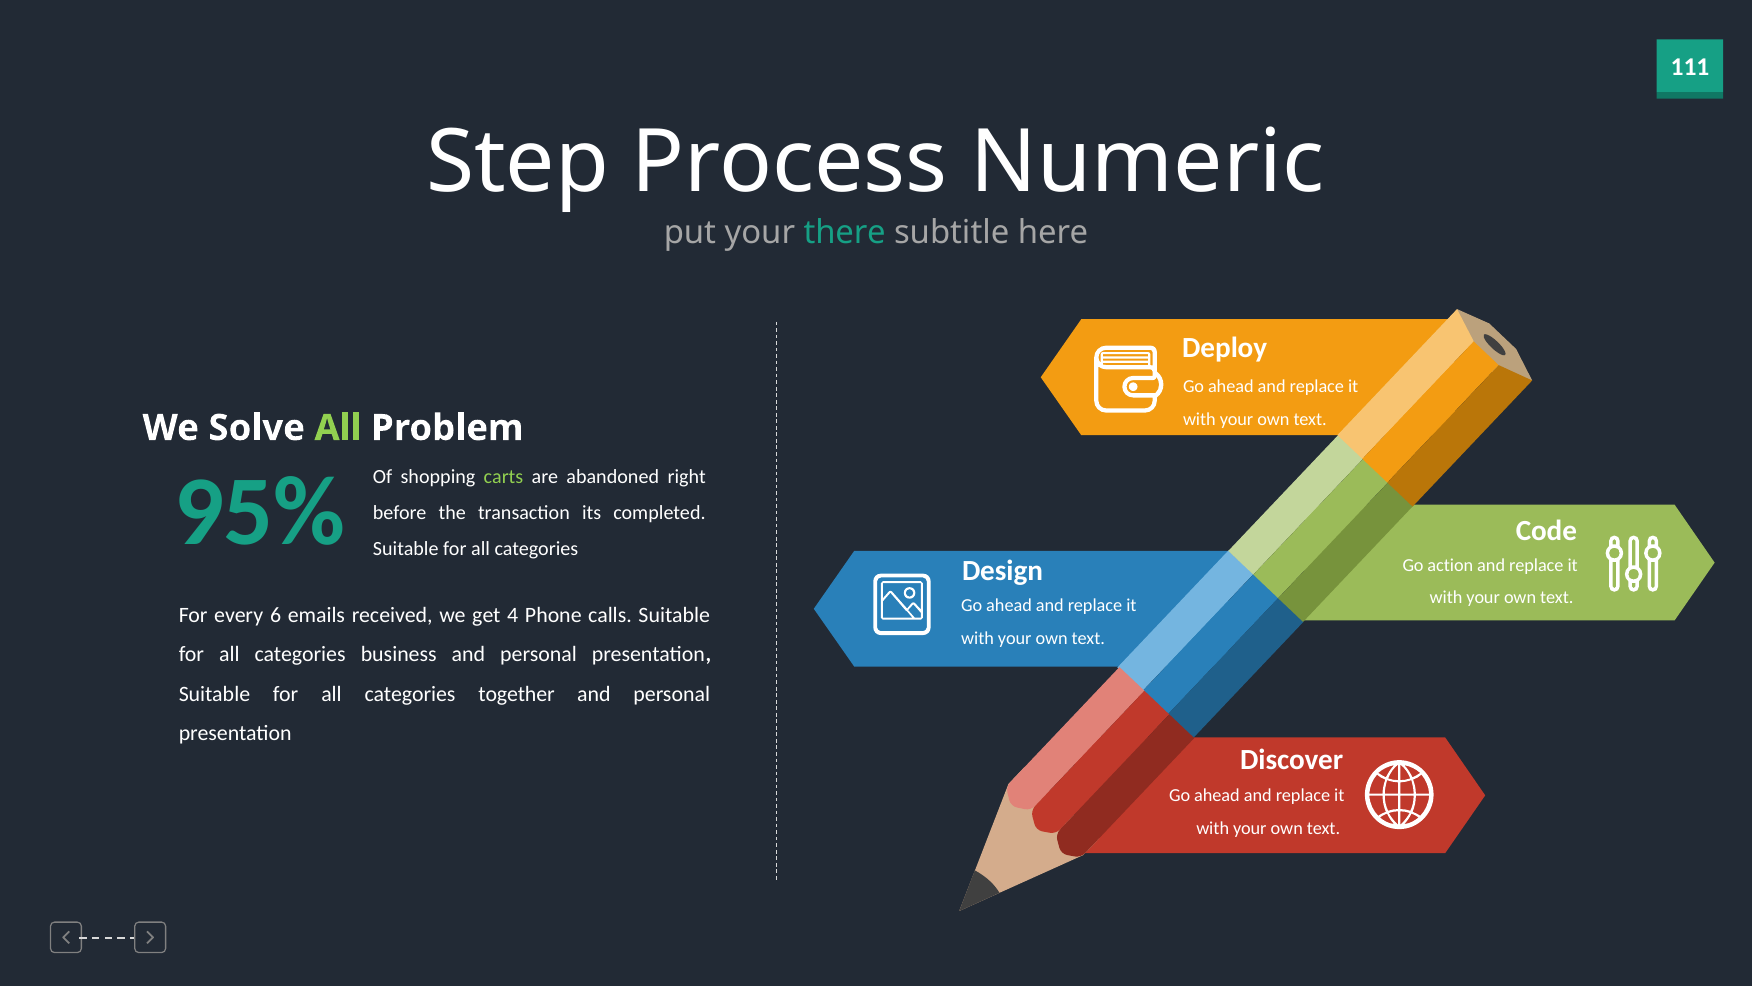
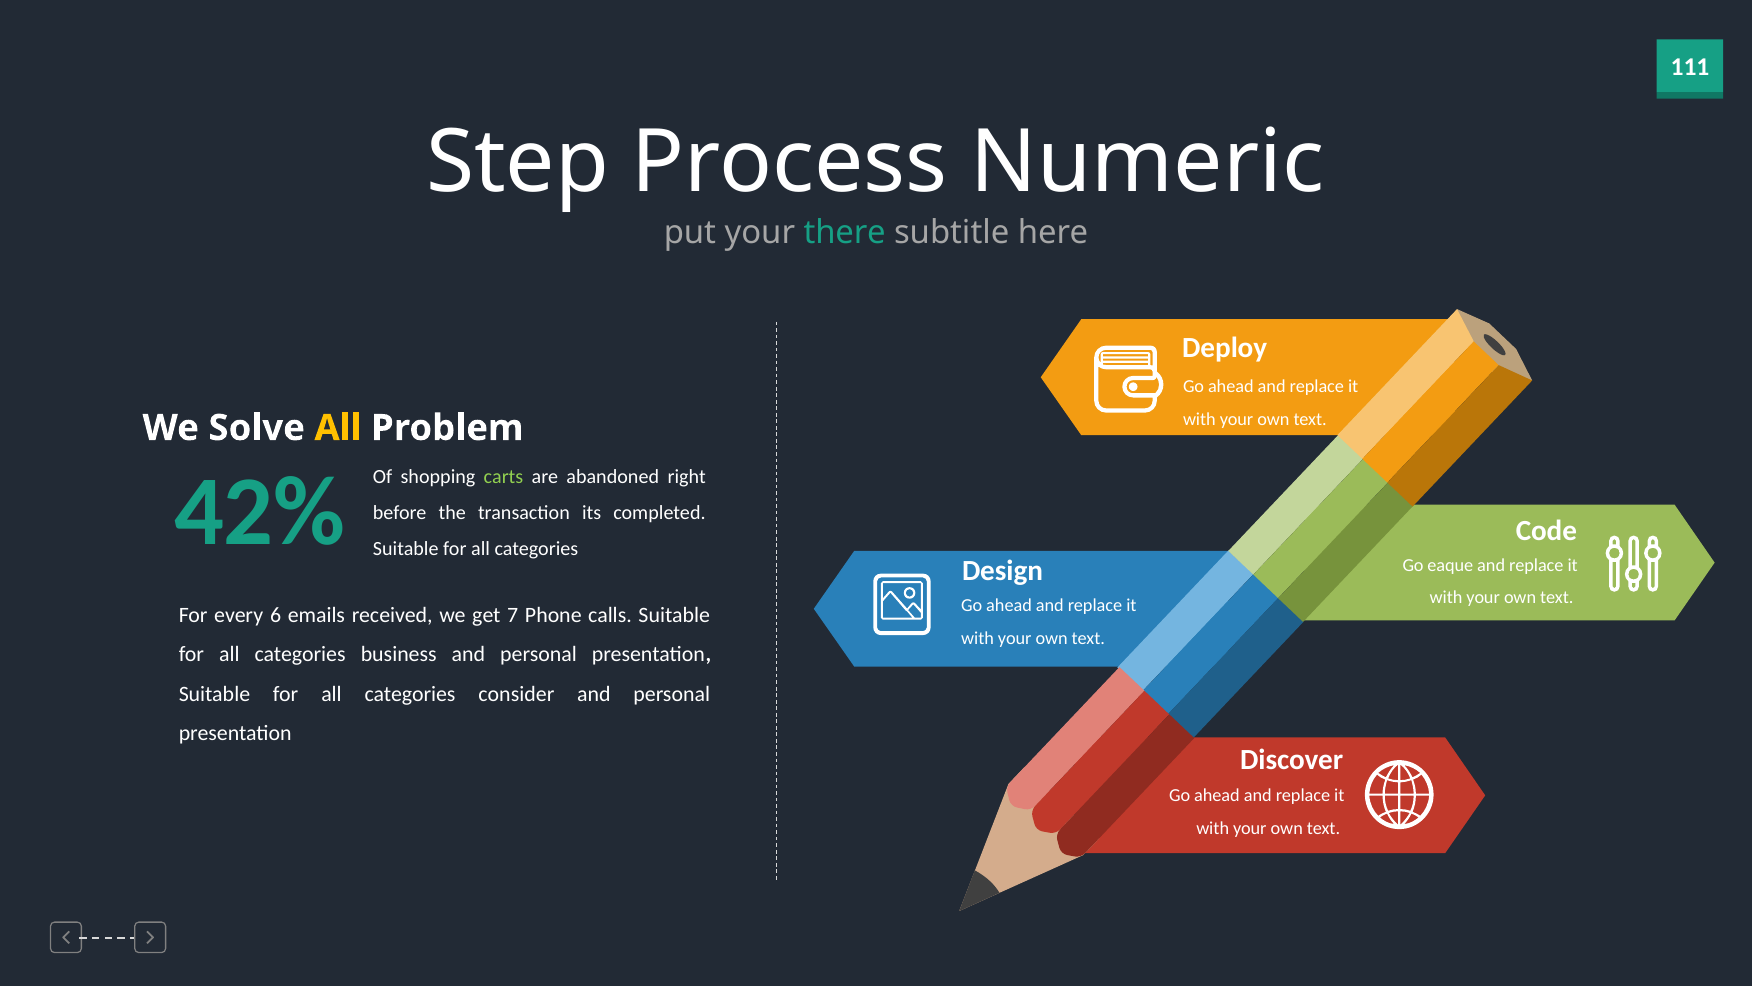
All colour: light green -> yellow (338, 428)
95%: 95% -> 42% (260, 512)
action: action -> eaque (1450, 565)
4: 4 -> 7 (513, 615)
together: together -> consider (516, 694)
